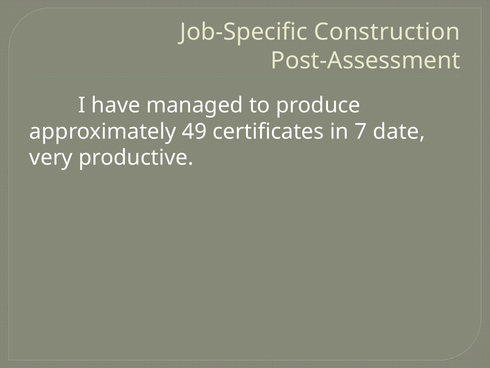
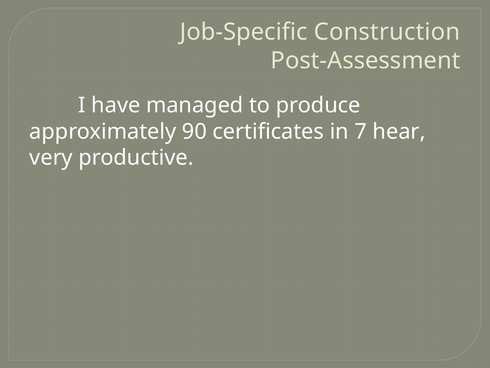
49: 49 -> 90 (194, 131)
date: date -> hear (399, 131)
